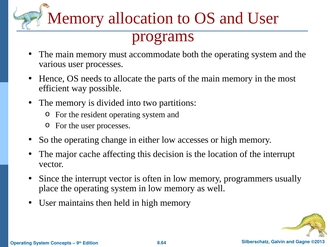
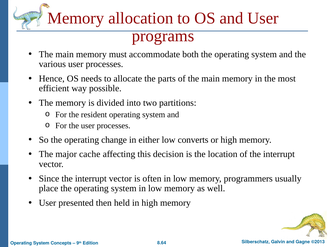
accesses: accesses -> converts (193, 140)
maintains: maintains -> presented (76, 203)
